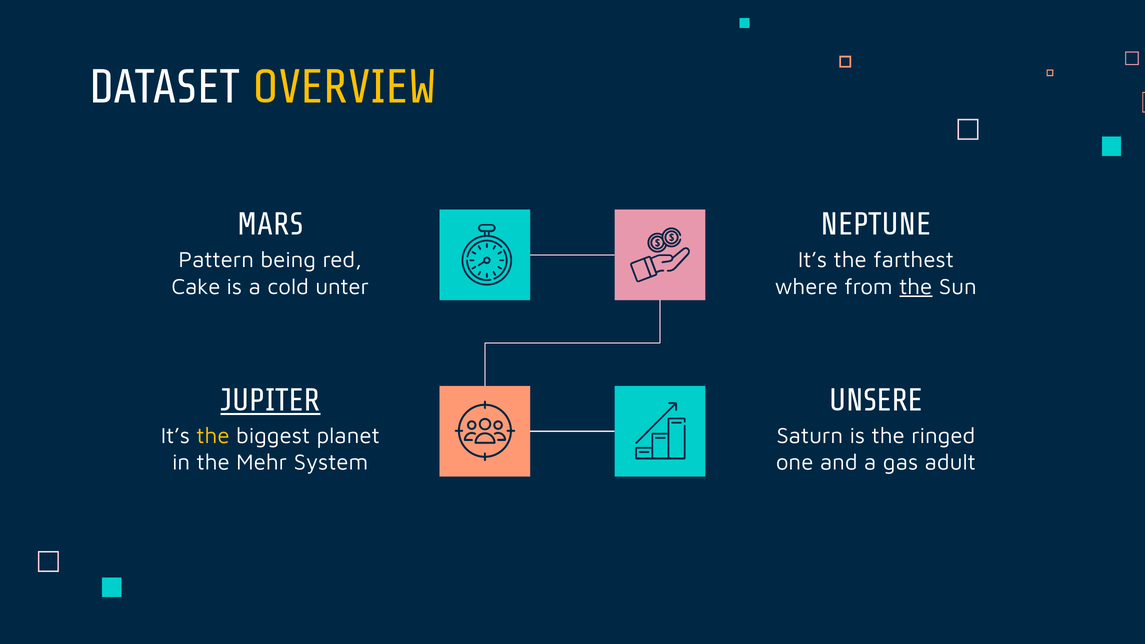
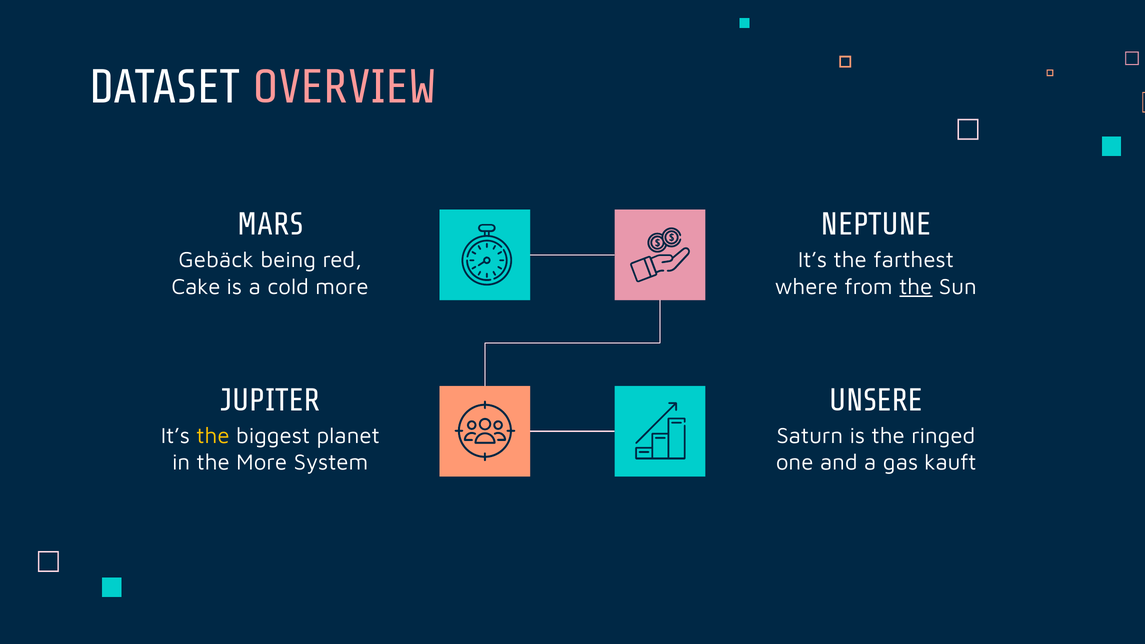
OVERVIEW colour: yellow -> pink (344, 87)
Pattern: Pattern -> Gebäck (216, 260)
cold unter: unter -> more (342, 287)
JUPITER underline: present -> none (270, 400)
the Mehr: Mehr -> More (262, 463)
adult: adult -> kauft (950, 463)
